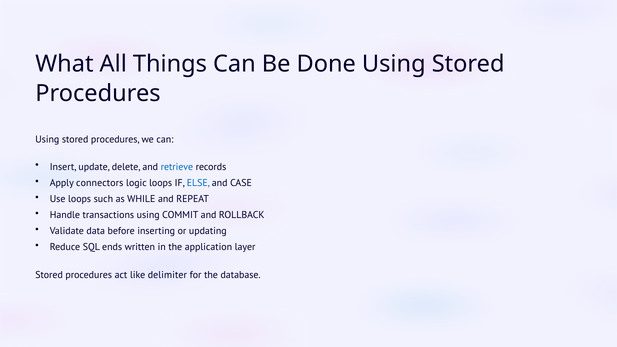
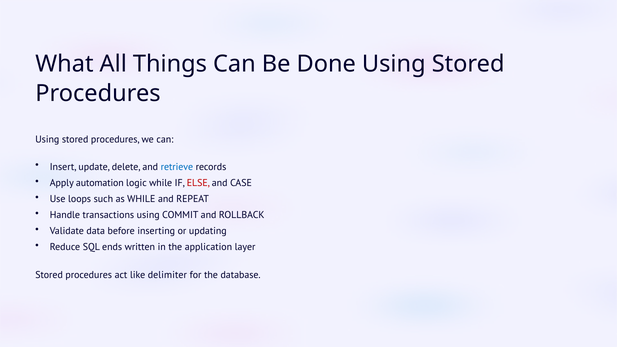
connectors: connectors -> automation (100, 183)
logic loops: loops -> while (161, 183)
ELSE colour: blue -> red (198, 183)
